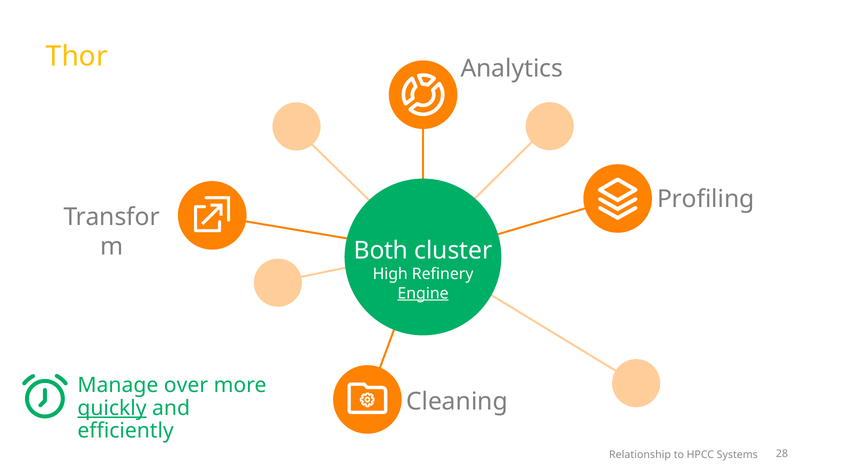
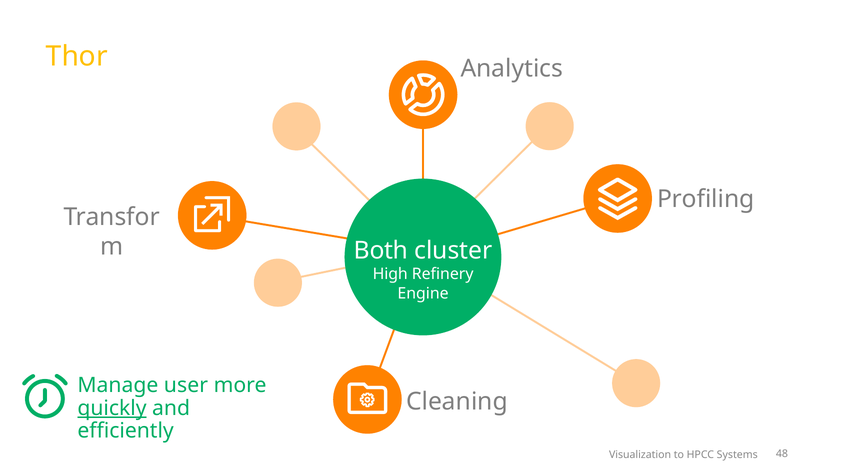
Engine underline: present -> none (423, 293)
over: over -> user (186, 385)
Relationship: Relationship -> Visualization (640, 454)
28: 28 -> 48 (782, 454)
